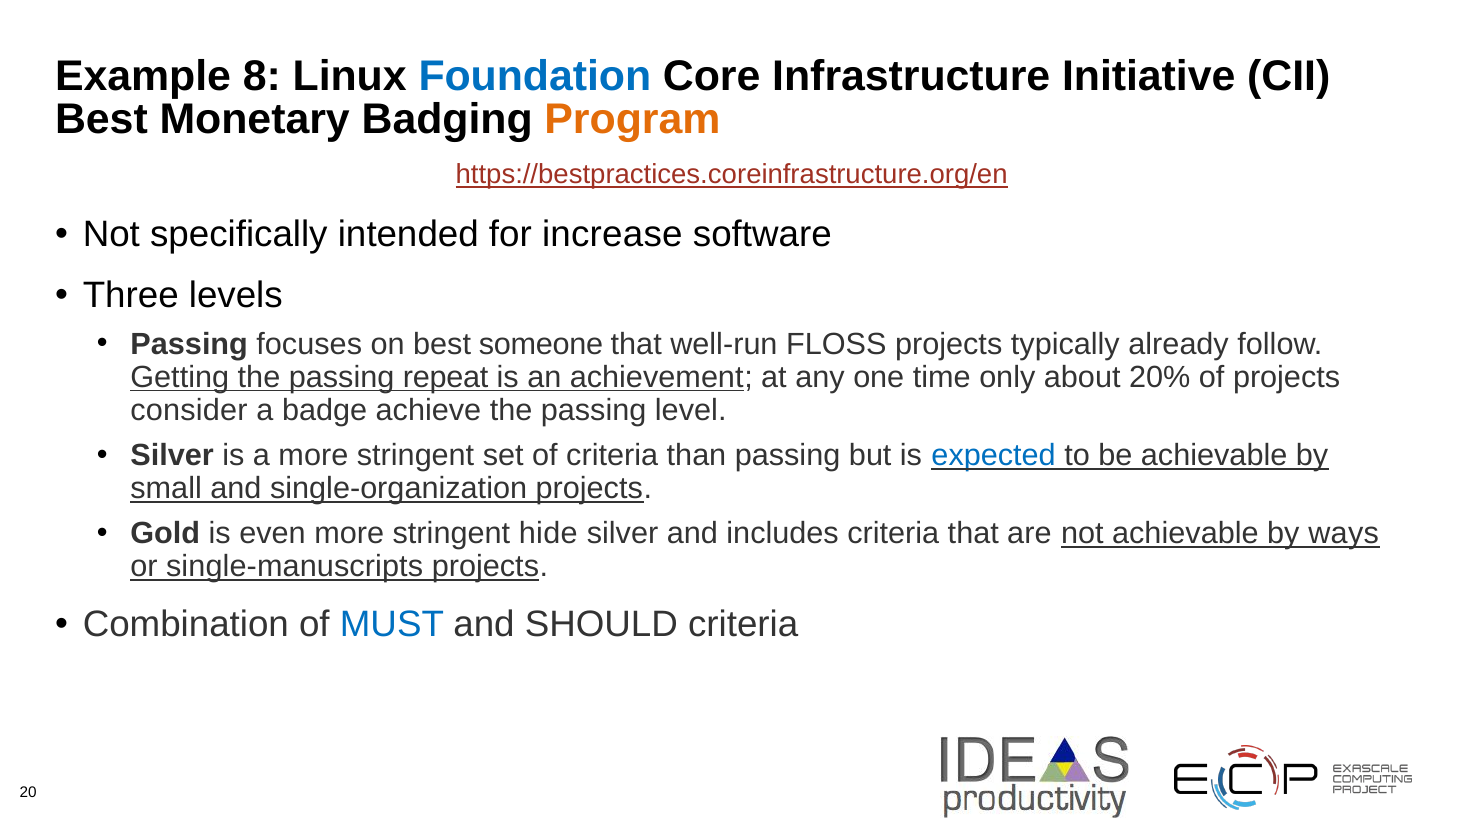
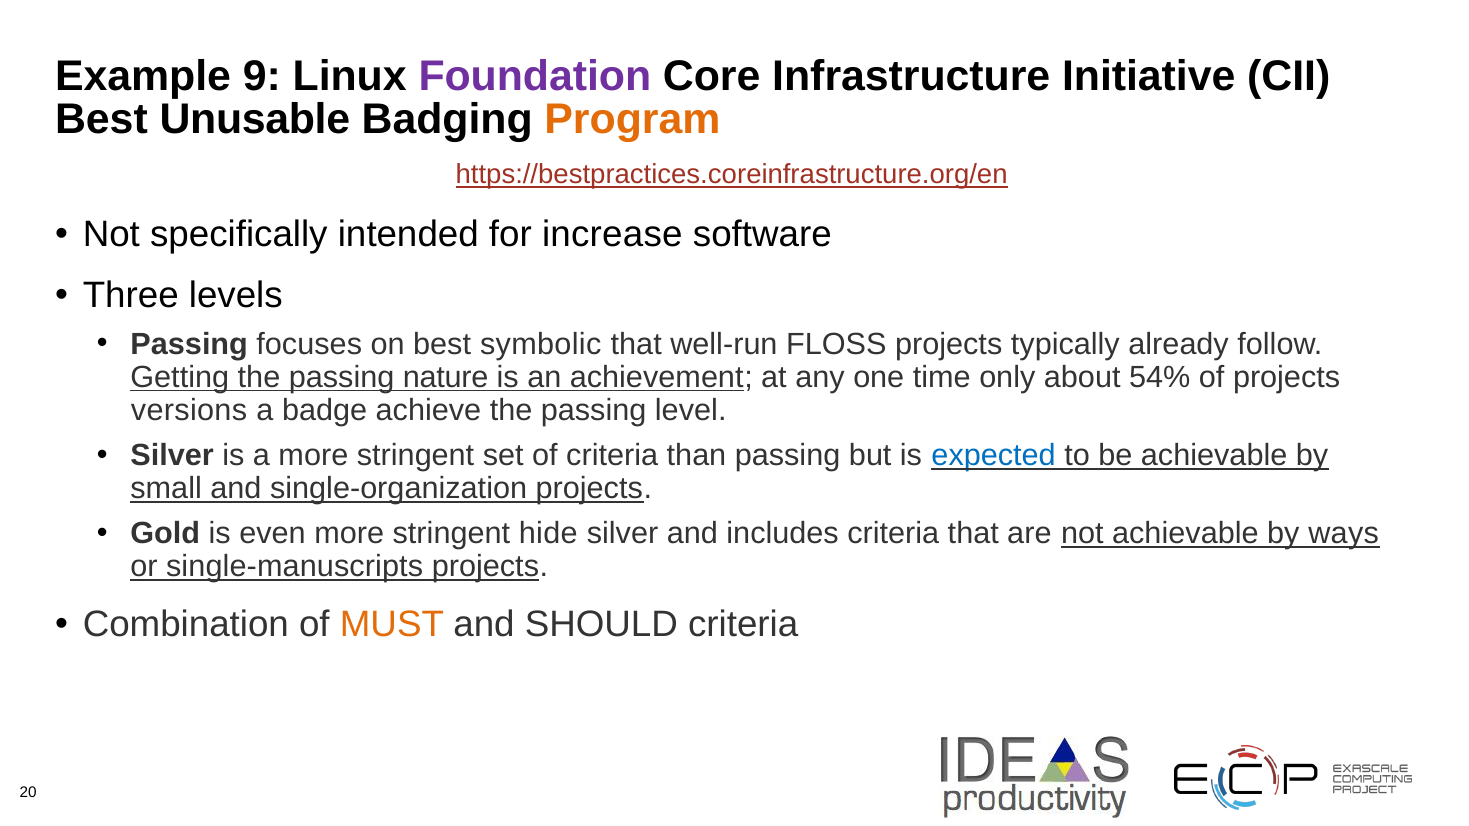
8: 8 -> 9 (262, 76)
Foundation colour: blue -> purple (535, 76)
Monetary: Monetary -> Unusable (255, 120)
someone: someone -> symbolic (541, 344)
repeat: repeat -> nature (446, 377)
20%: 20% -> 54% (1160, 377)
consider: consider -> versions (189, 410)
MUST colour: blue -> orange (392, 625)
